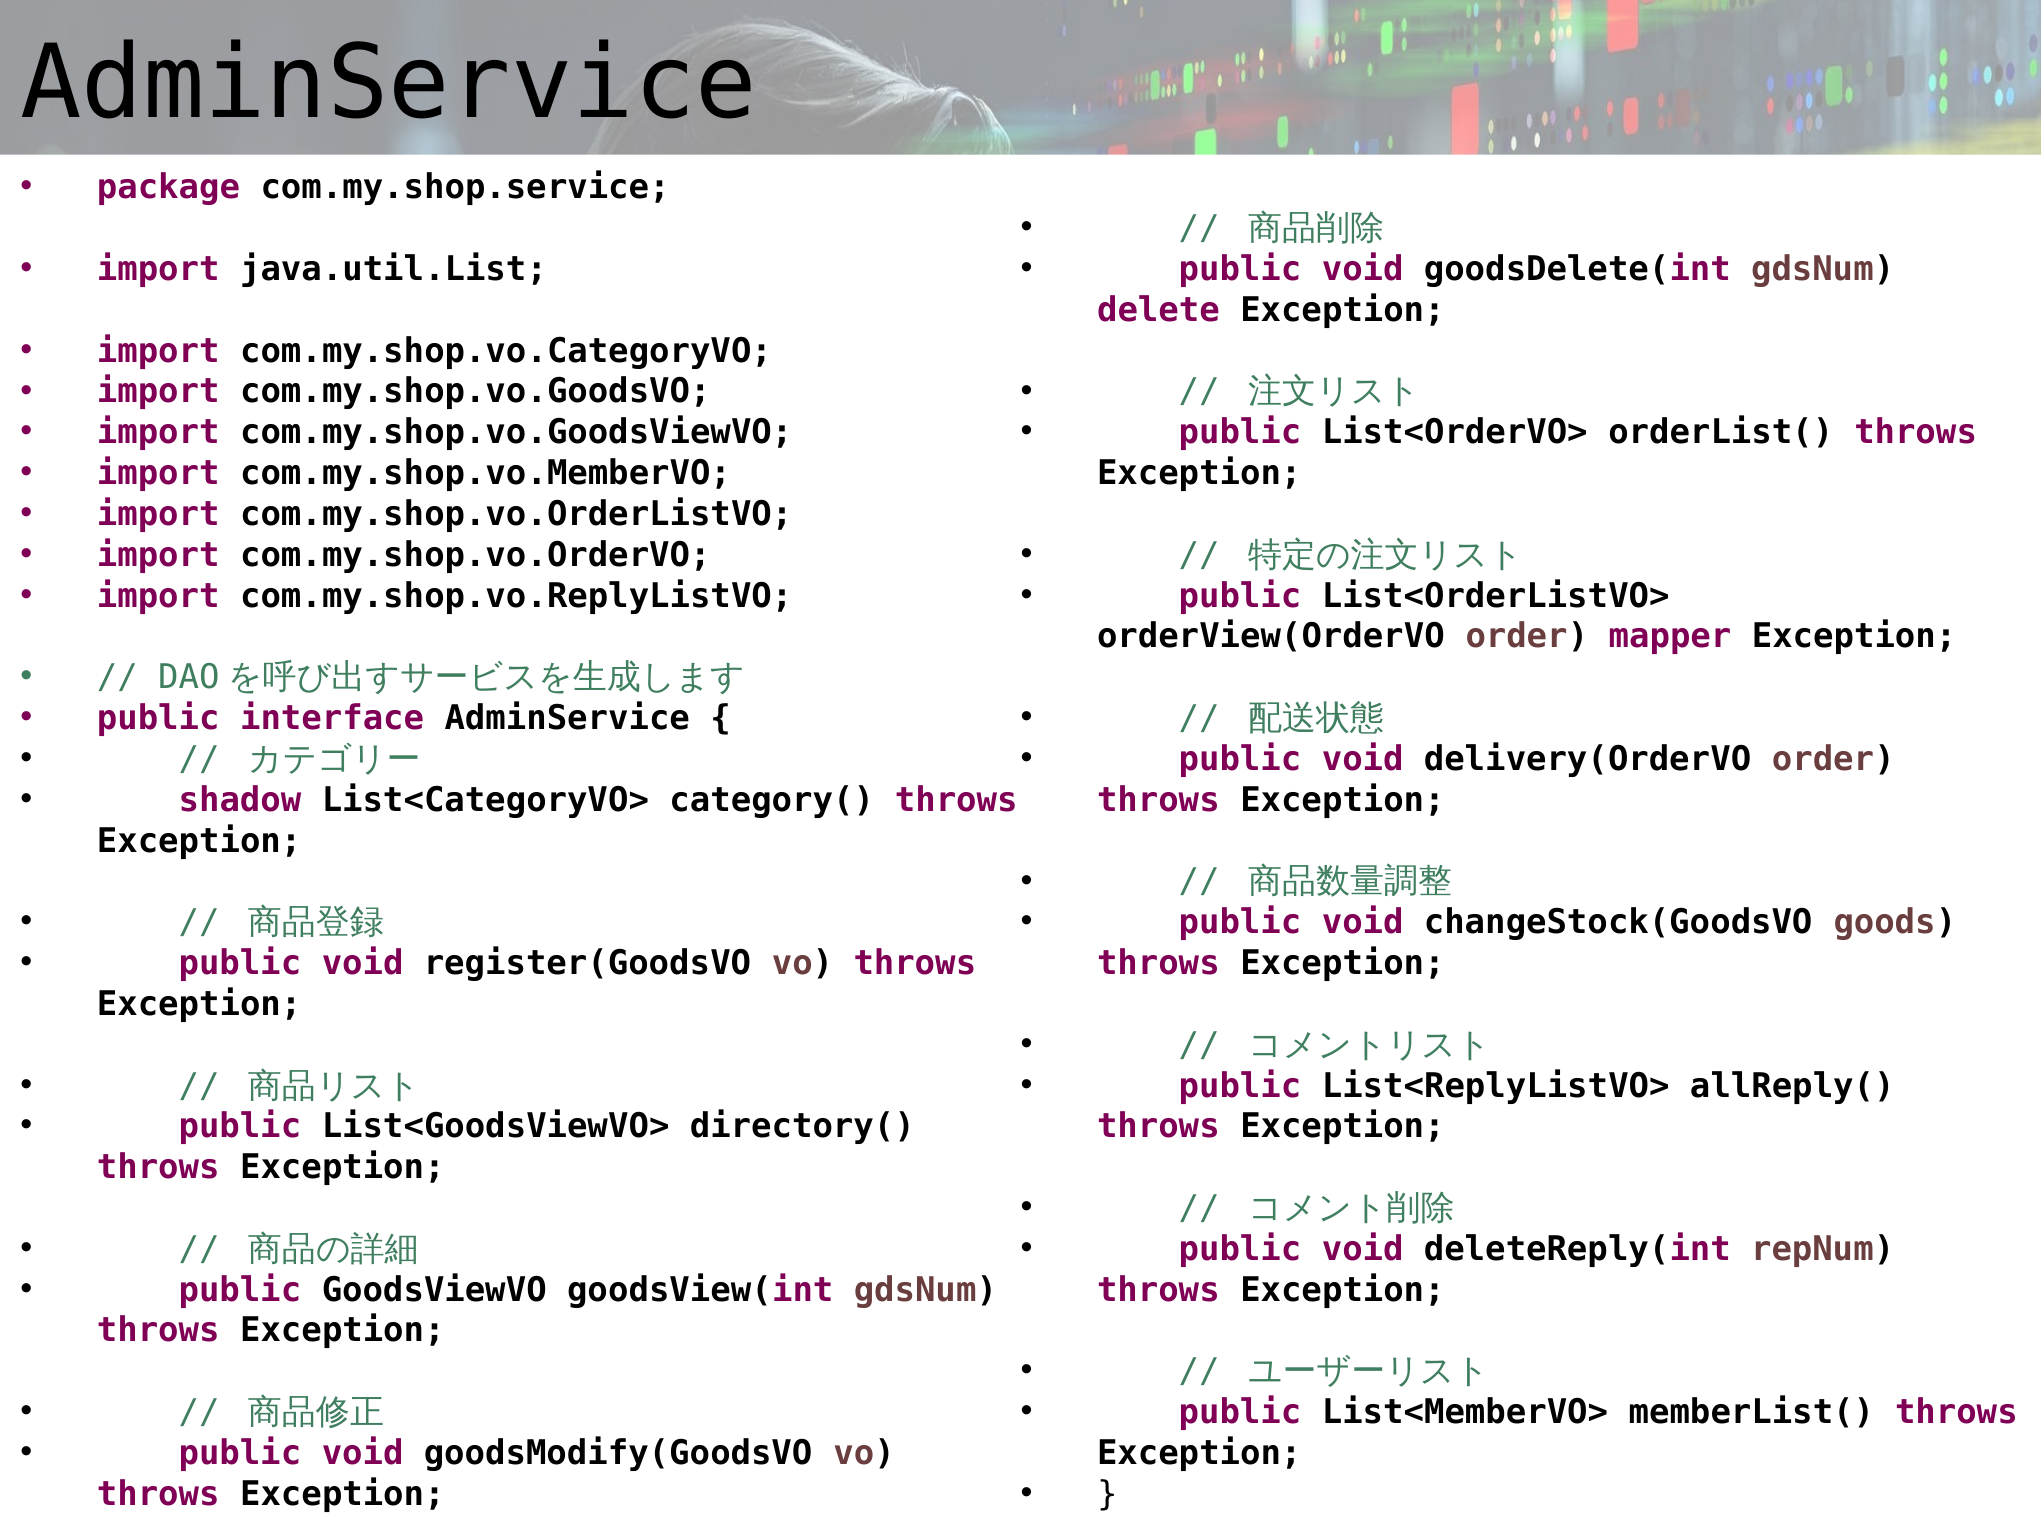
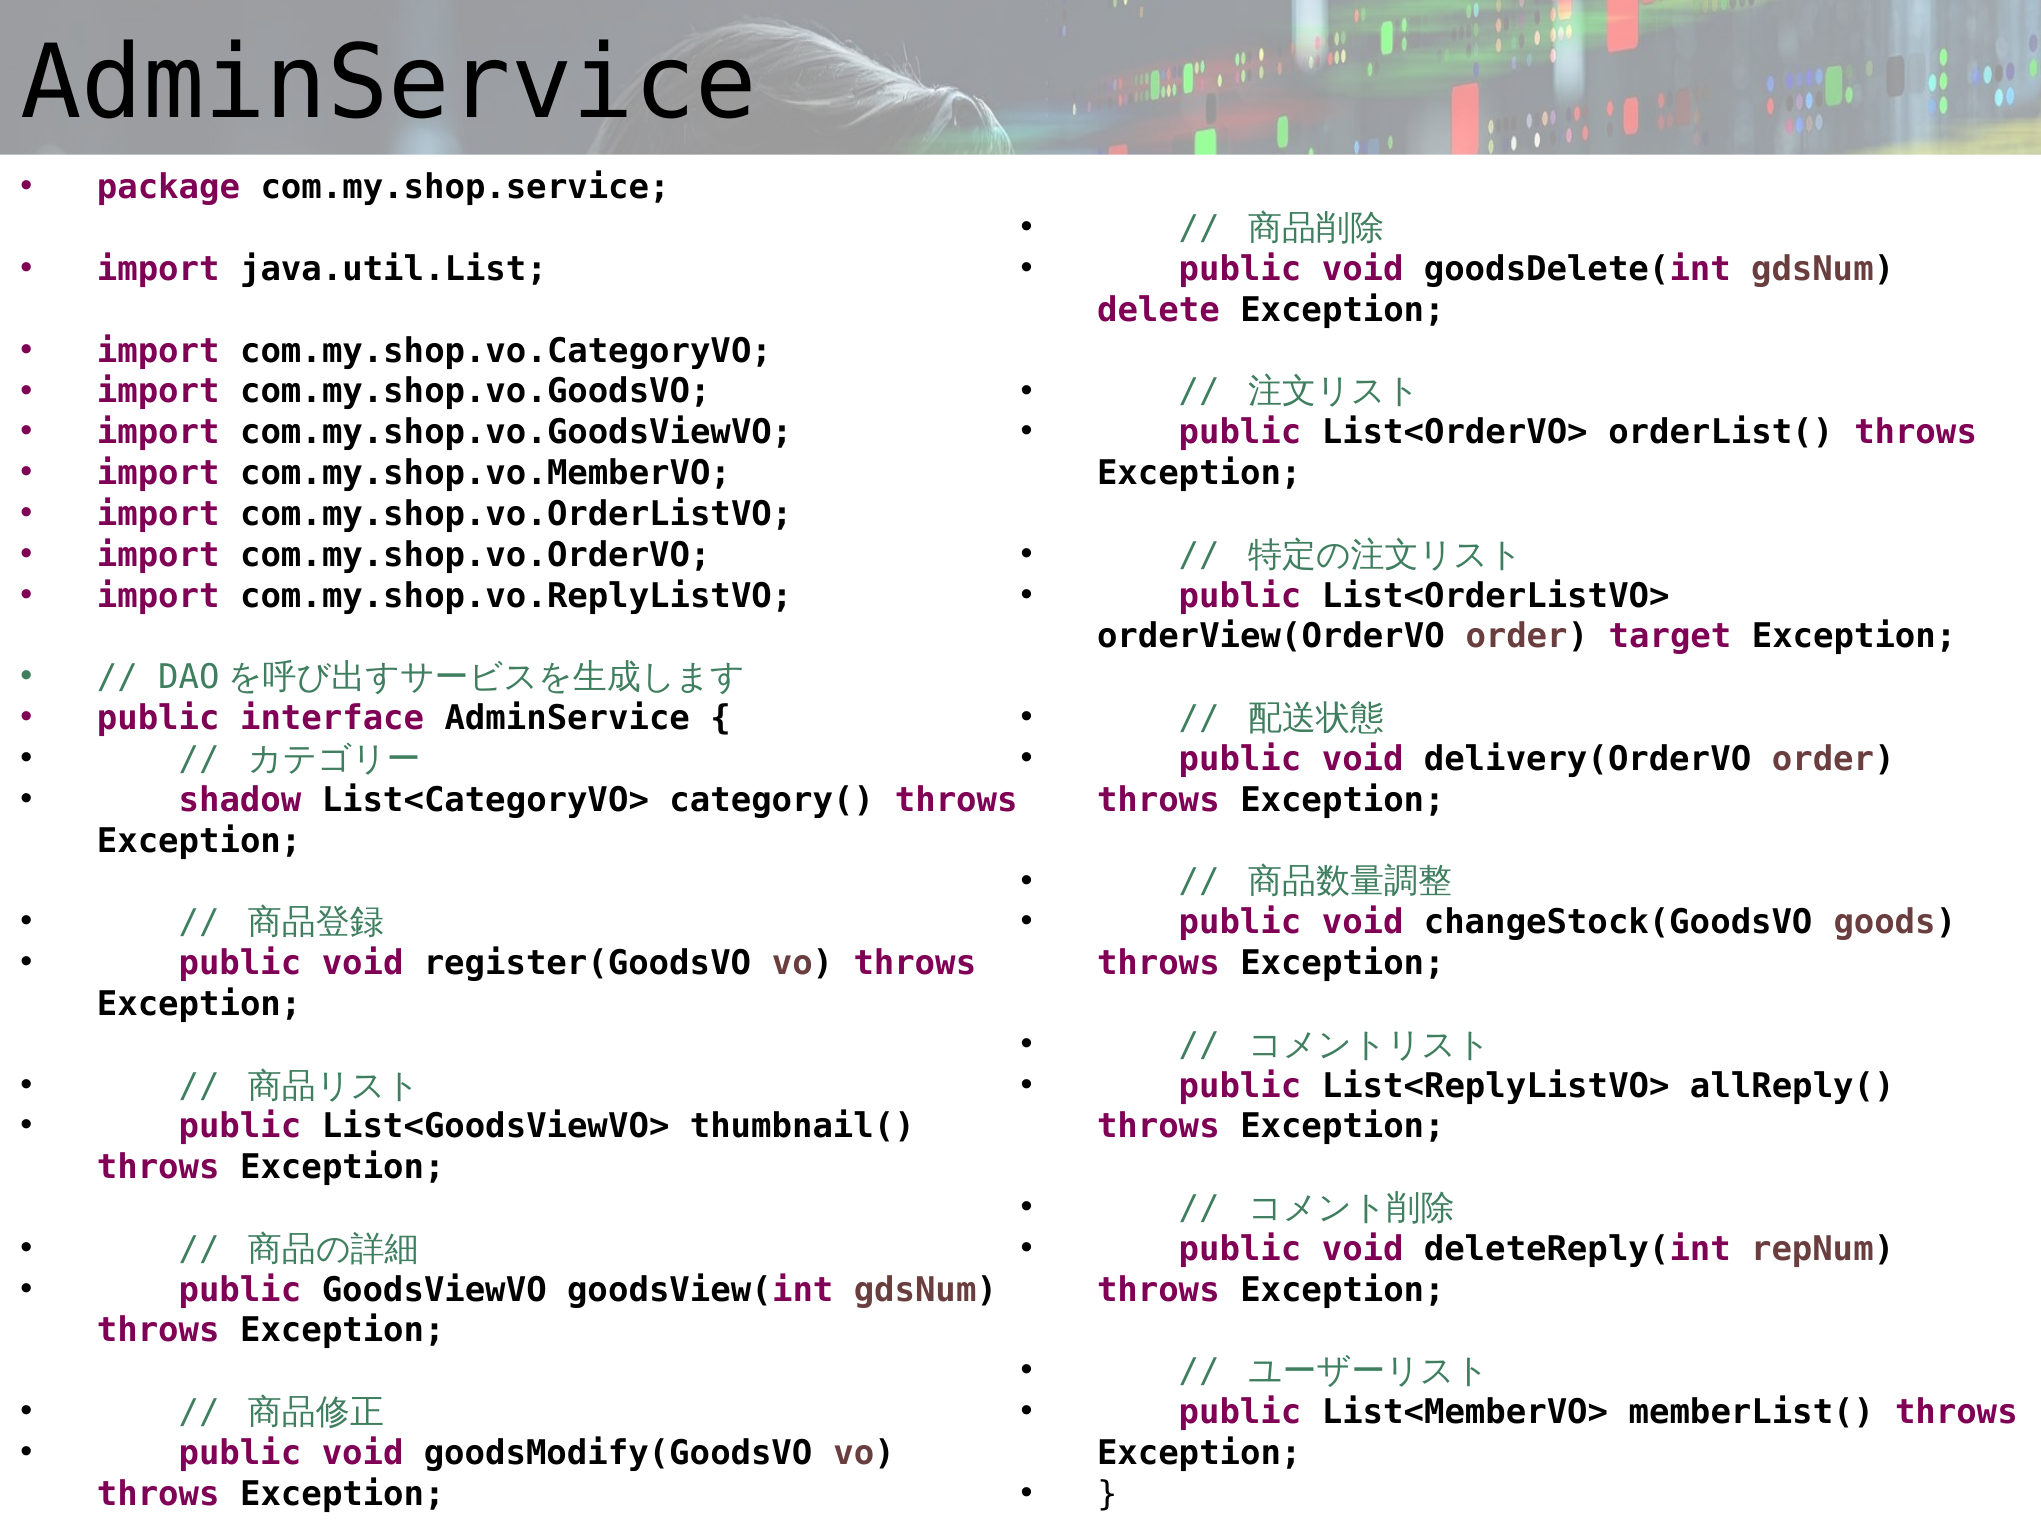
mapper: mapper -> target (1670, 637)
directory(: directory( -> thumbnail( (802, 1126)
